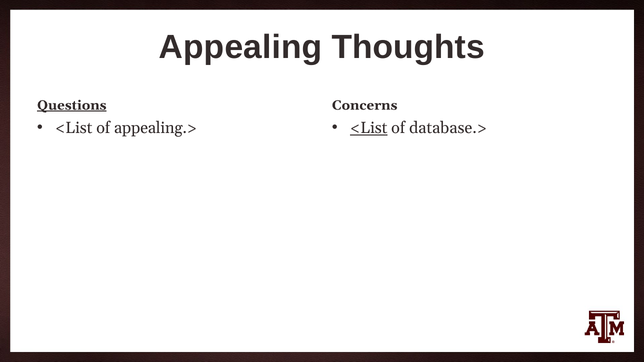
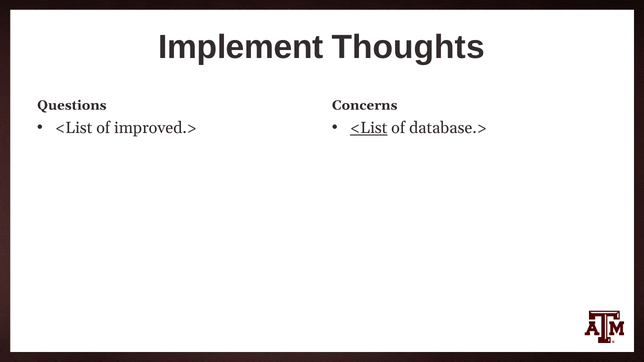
Appealing: Appealing -> Implement (241, 47)
Questions underline: present -> none (72, 105)
appealing.>: appealing.> -> improved.> (156, 128)
